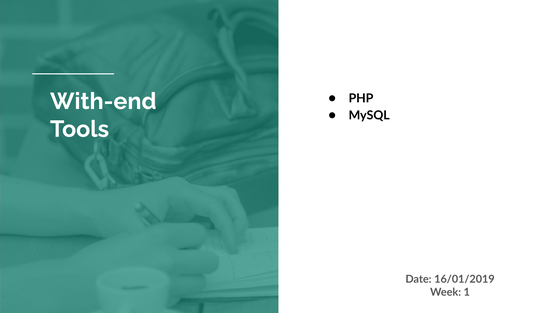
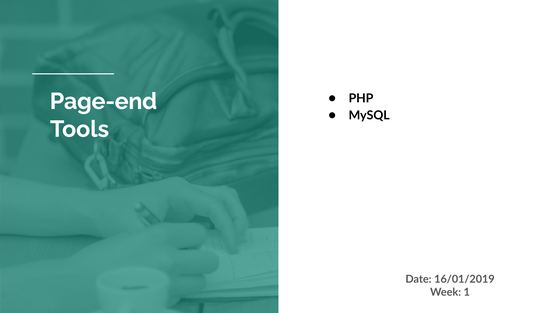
With-end: With-end -> Page-end (103, 101)
